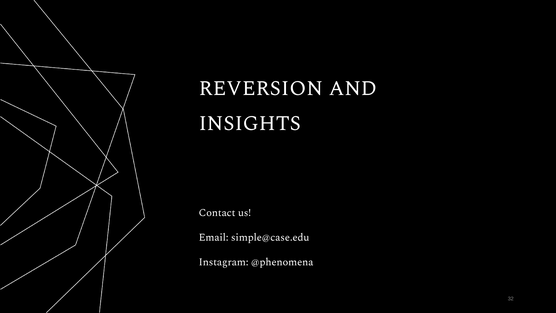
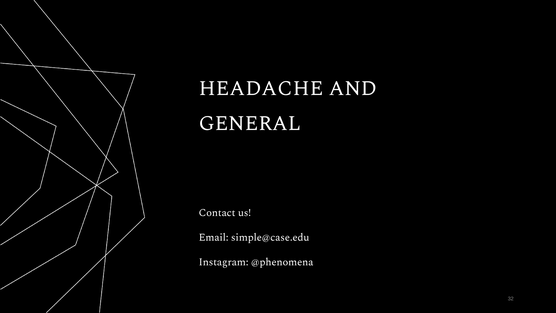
REVERSION: REVERSION -> HEADACHE (261, 88)
INSIGHTS: INSIGHTS -> GENERAL (250, 123)
